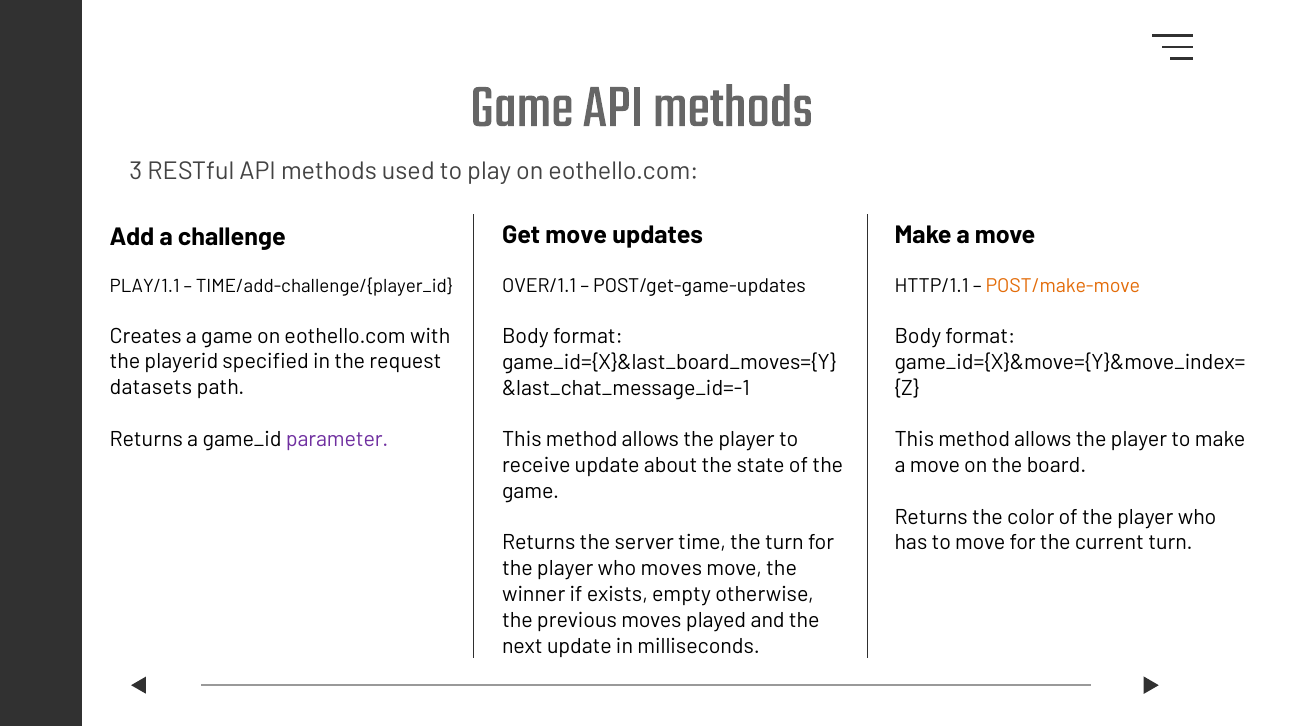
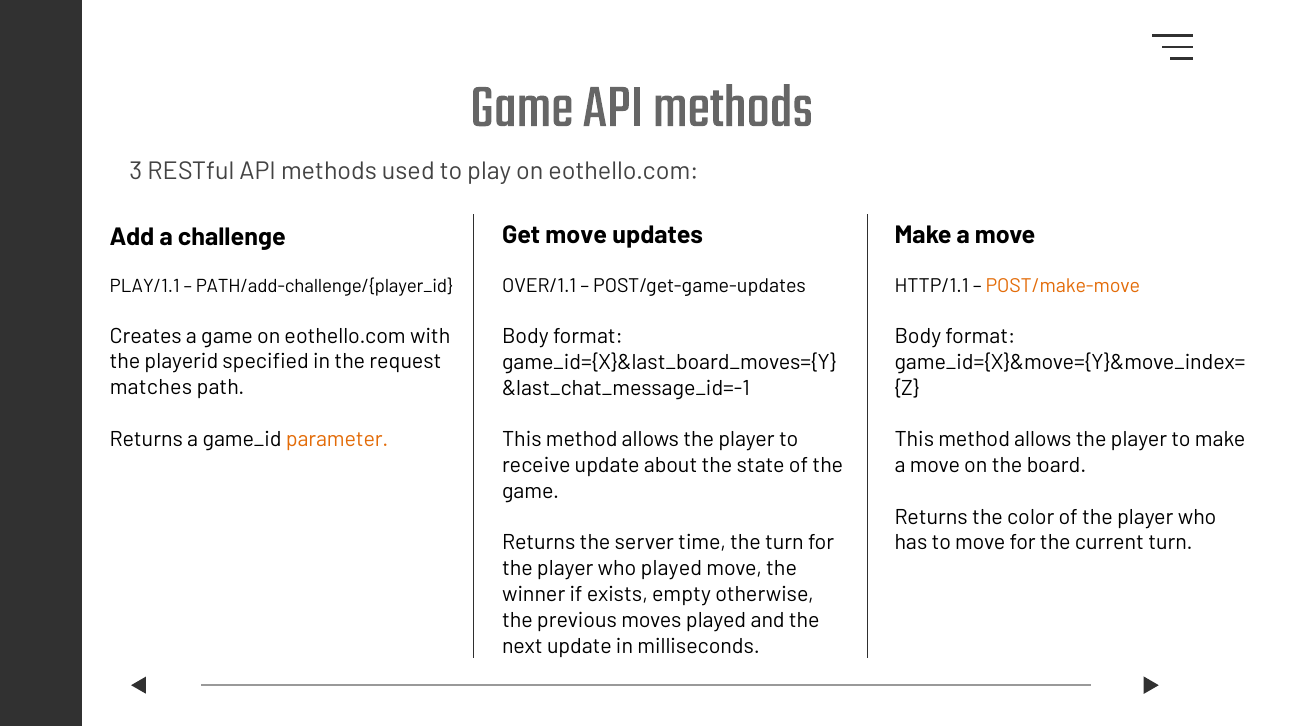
TIME/add-challenge/{player_id: TIME/add-challenge/{player_id -> PATH/add-challenge/{player_id (324, 286)
datasets: datasets -> matches (151, 387)
parameter colour: purple -> orange (337, 439)
who moves: moves -> played (671, 568)
